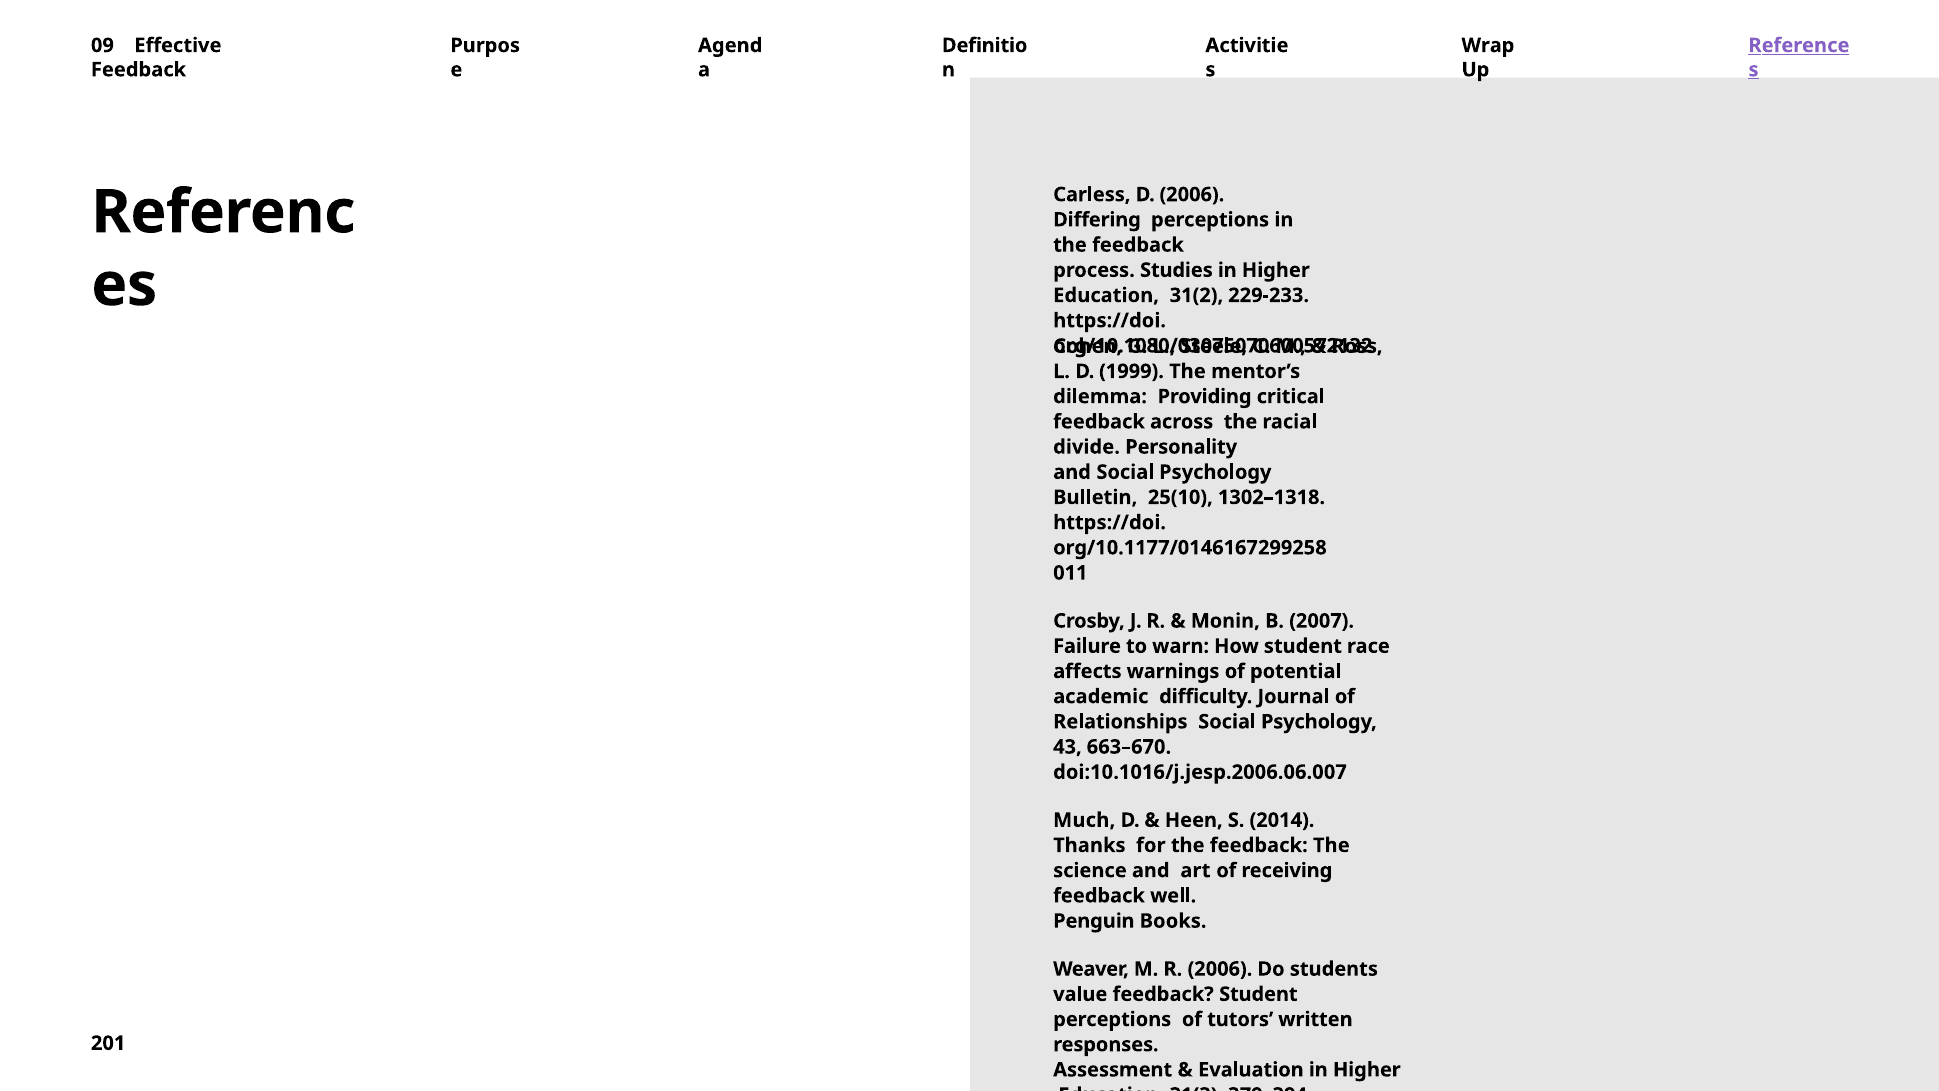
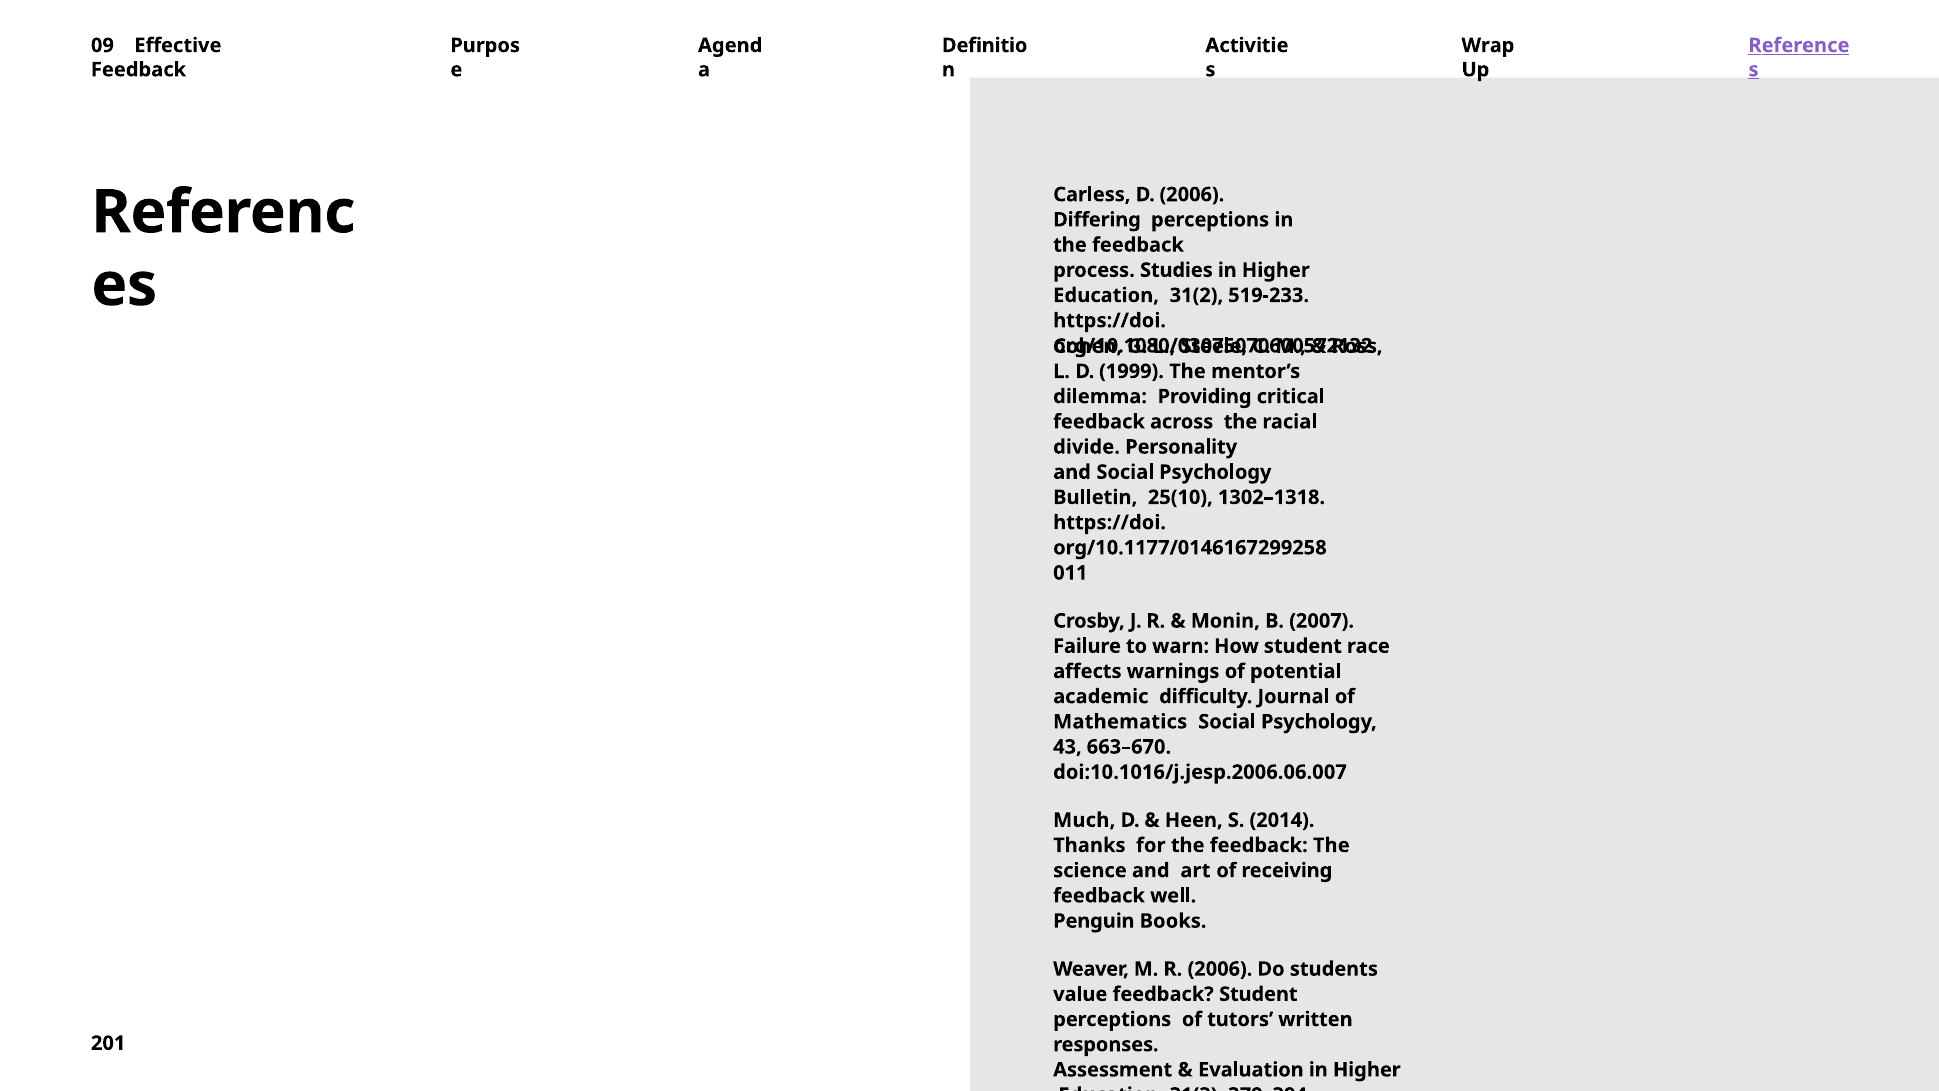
229-233: 229-233 -> 519-233 (1269, 295)
Relationships: Relationships -> Mathematics (1120, 722)
